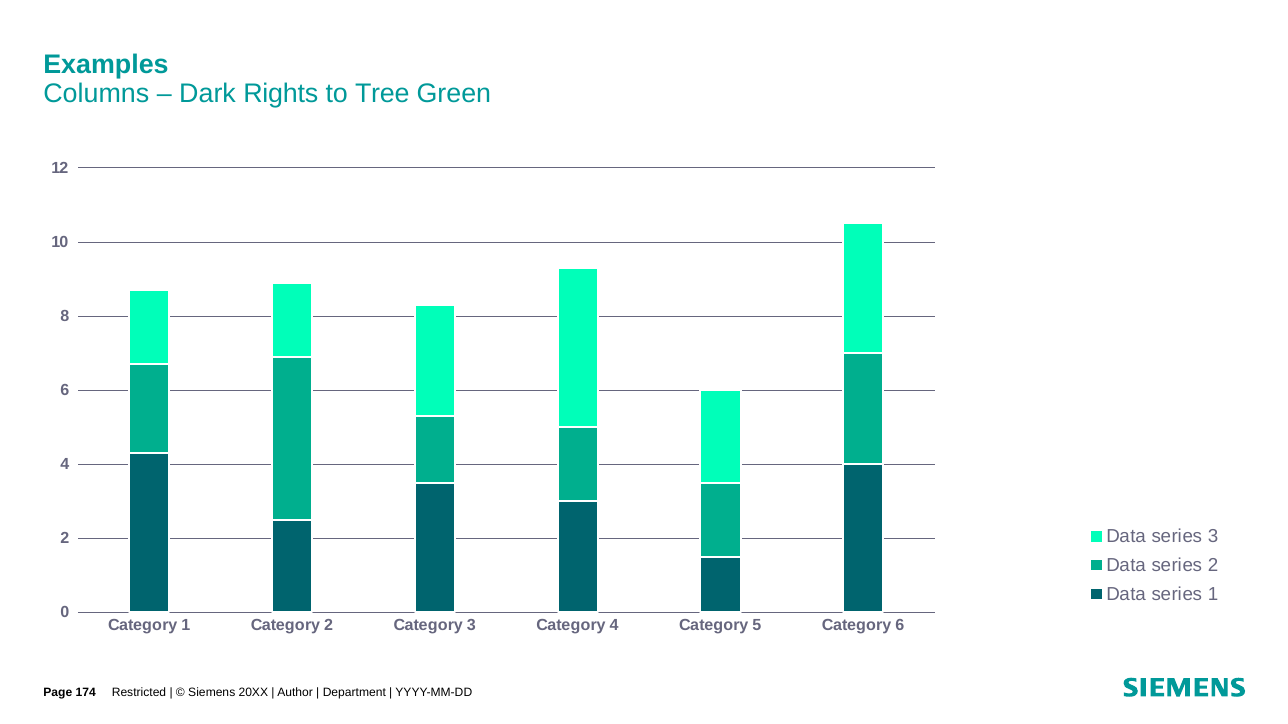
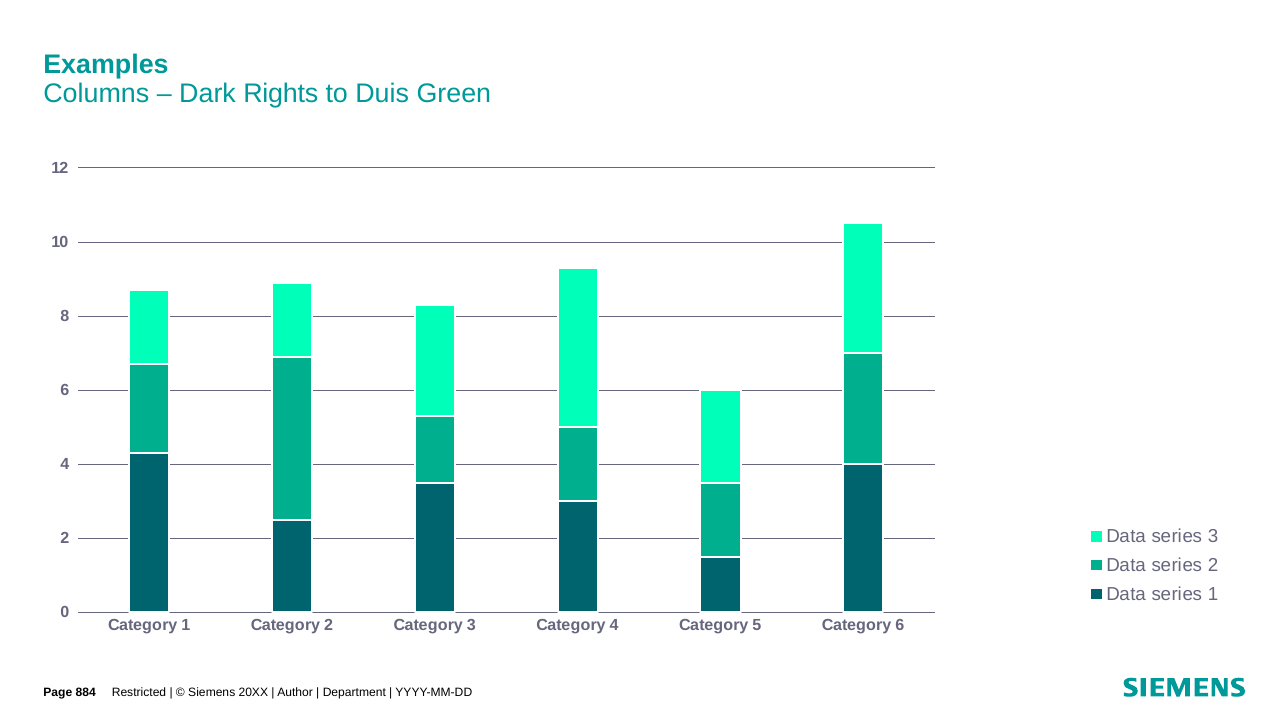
Tree: Tree -> Duis (382, 94)
174: 174 -> 884 (86, 693)
